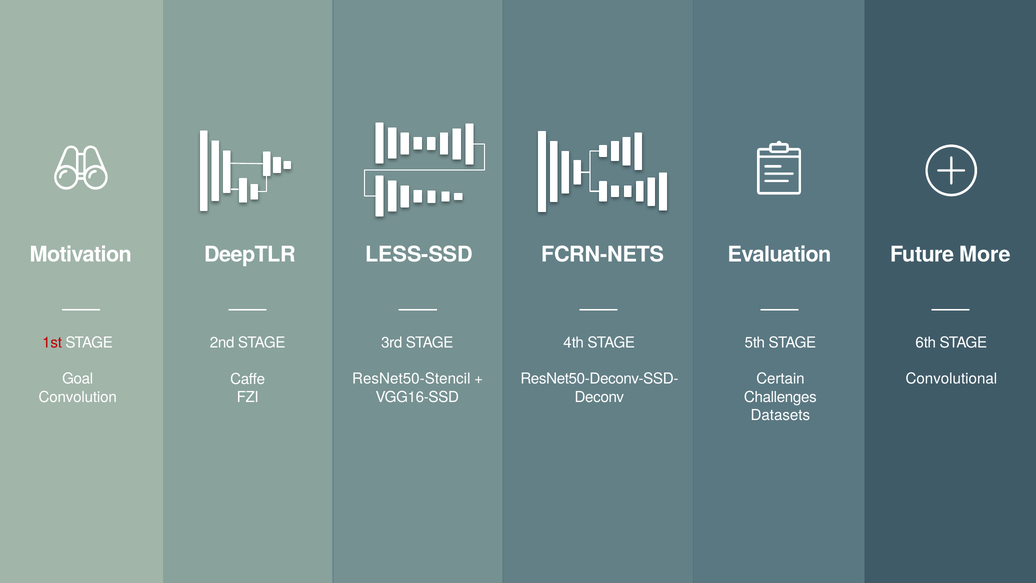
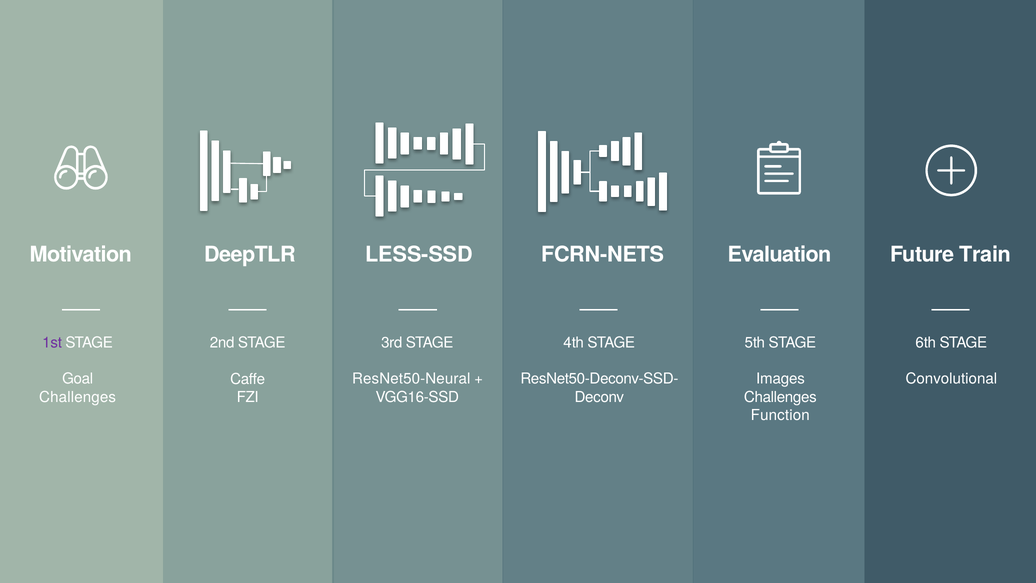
More: More -> Train (985, 254)
1st colour: red -> purple (52, 342)
ResNet50-Stencil: ResNet50-Stencil -> ResNet50-Neural (411, 379)
Certain: Certain -> Images (780, 379)
Convolution: Convolution -> Challenges (78, 397)
Datasets: Datasets -> Function (780, 415)
